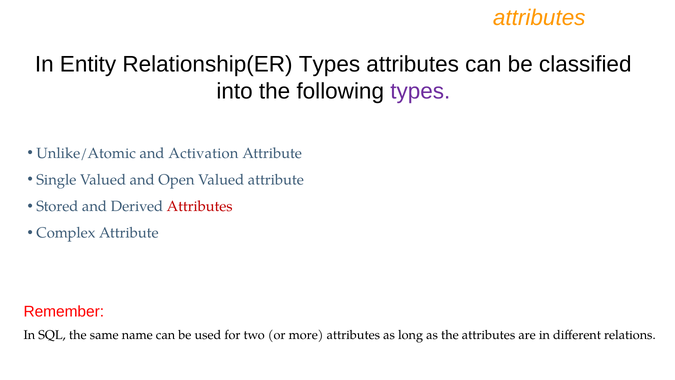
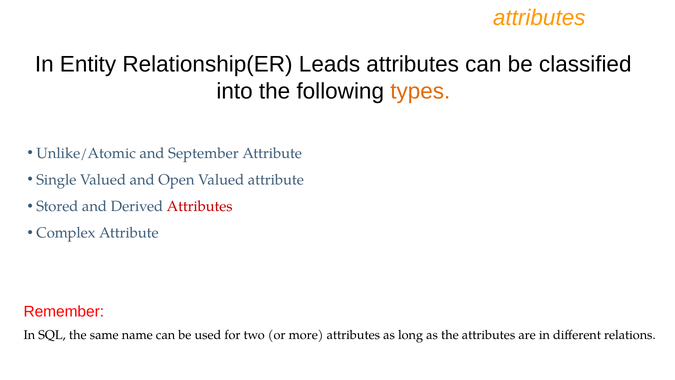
Relationship(ER Types: Types -> Leads (330, 64)
types colour: purple -> orange (420, 91)
Activation: Activation -> September (203, 153)
